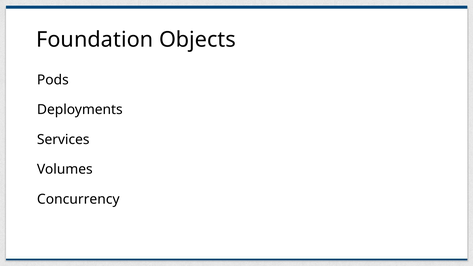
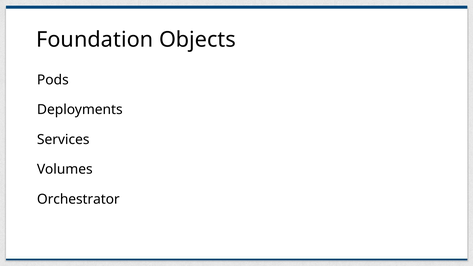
Concurrency: Concurrency -> Orchestrator (78, 199)
